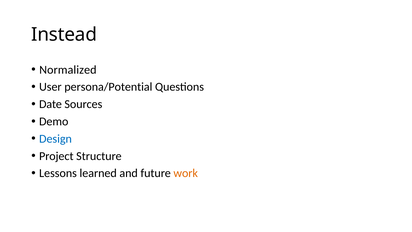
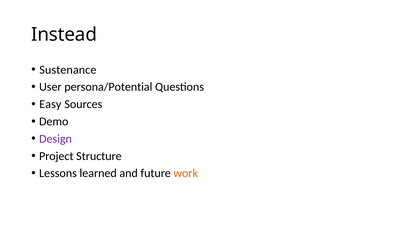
Normalized: Normalized -> Sustenance (68, 70)
Date: Date -> Easy (50, 104)
Design colour: blue -> purple (56, 139)
